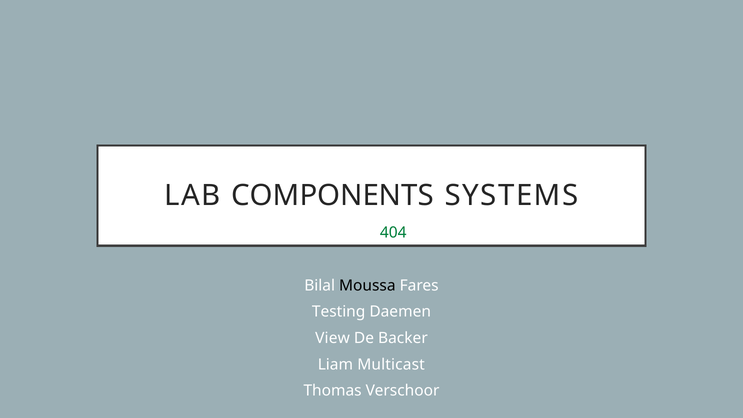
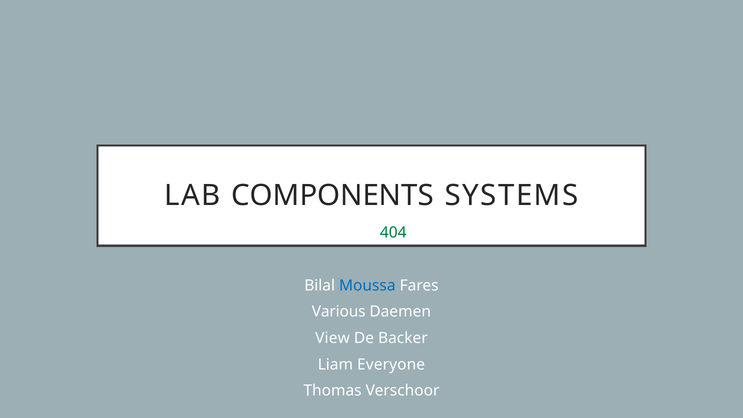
Moussa colour: black -> blue (367, 285)
Testing: Testing -> Various (339, 312)
Multicast: Multicast -> Everyone (391, 364)
